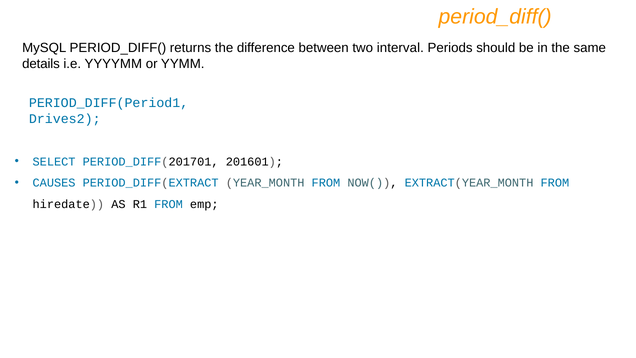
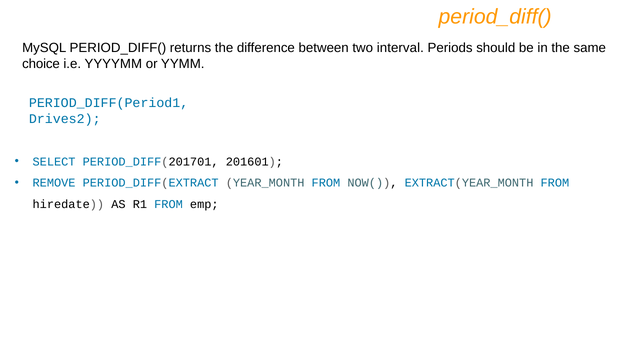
details: details -> choice (41, 64)
CAUSES: CAUSES -> REMOVE (54, 183)
